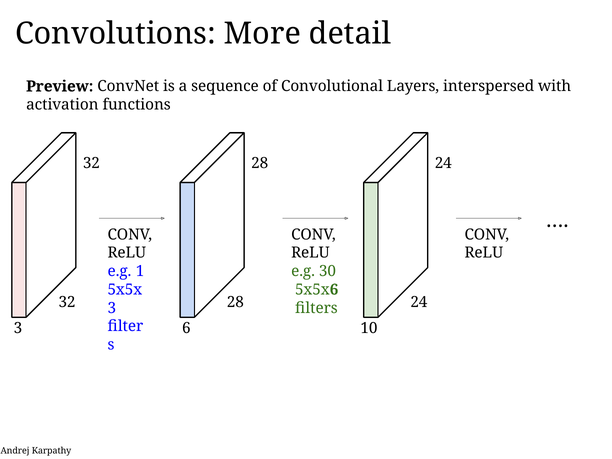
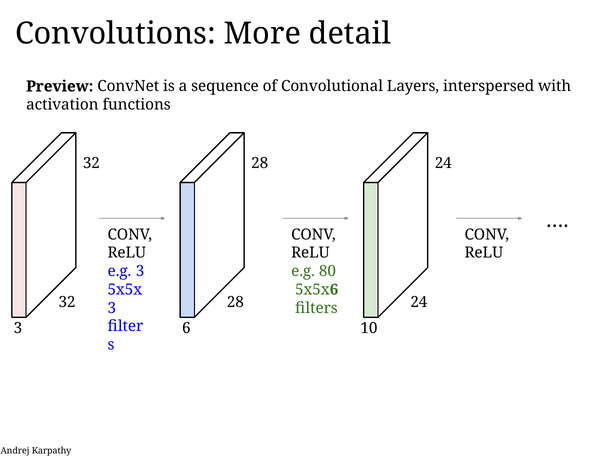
e.g 1: 1 -> 3 (140, 271)
30: 30 -> 80 (327, 271)
